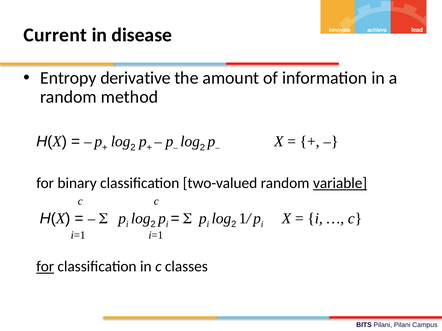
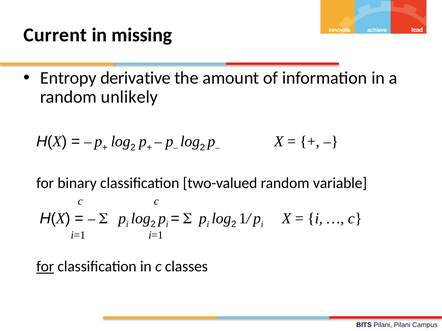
disease: disease -> missing (142, 35)
method: method -> unlikely (129, 97)
variable underline: present -> none (340, 184)
